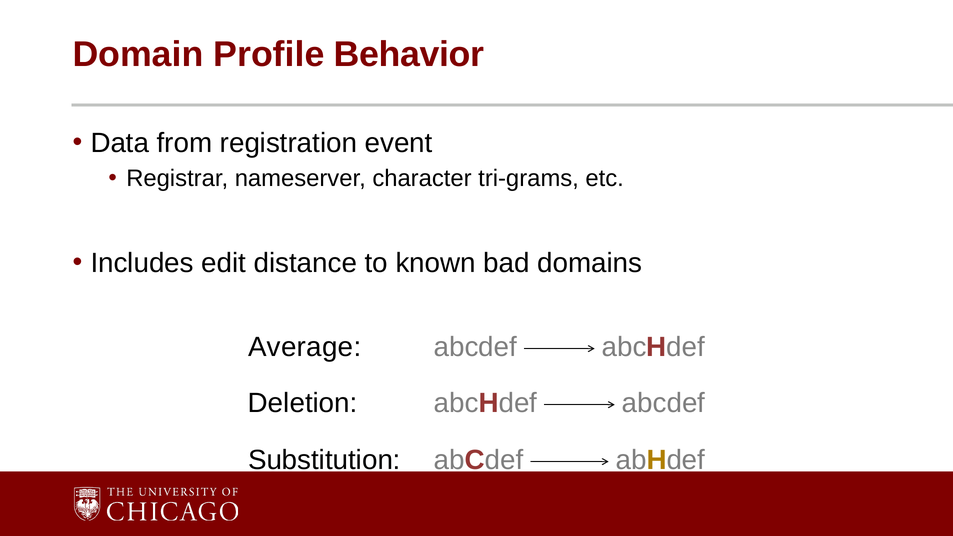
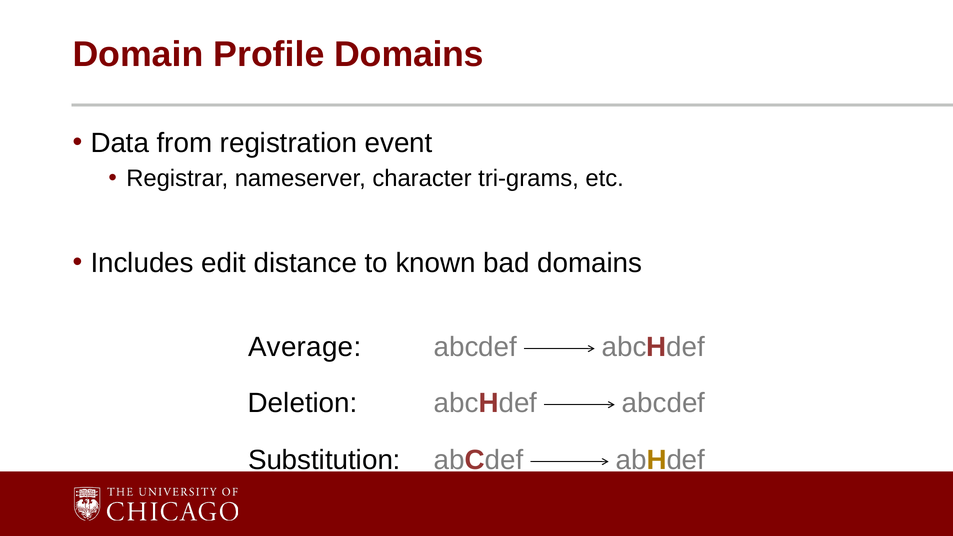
Profile Behavior: Behavior -> Domains (409, 54)
